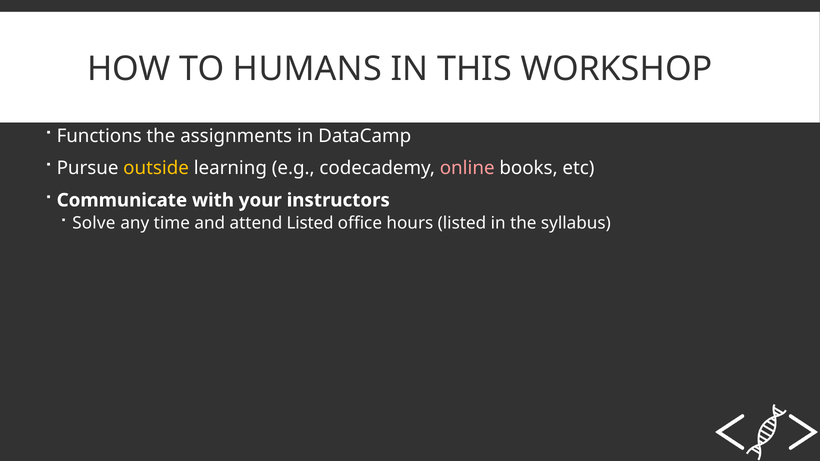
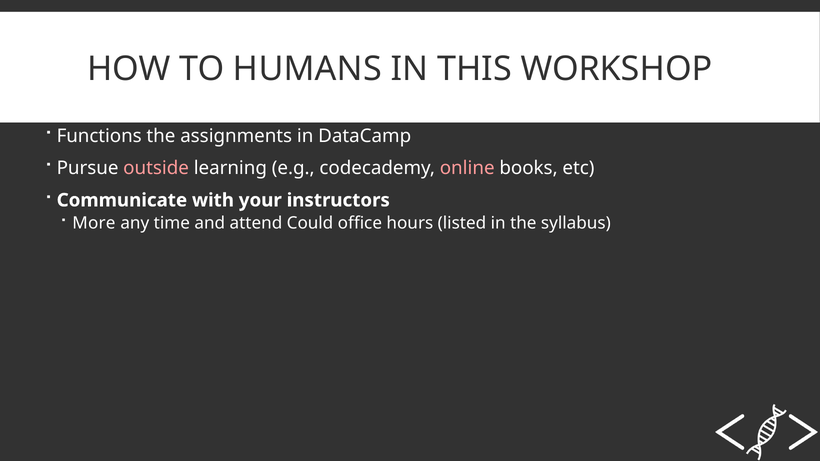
outside colour: yellow -> pink (156, 168)
Solve: Solve -> More (94, 223)
attend Listed: Listed -> Could (310, 223)
